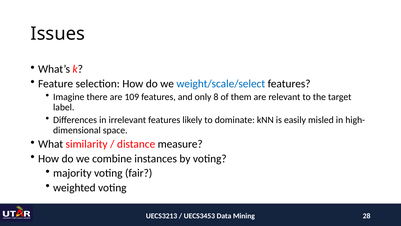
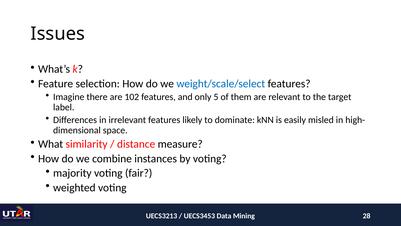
109: 109 -> 102 (132, 97)
8: 8 -> 5 (216, 97)
